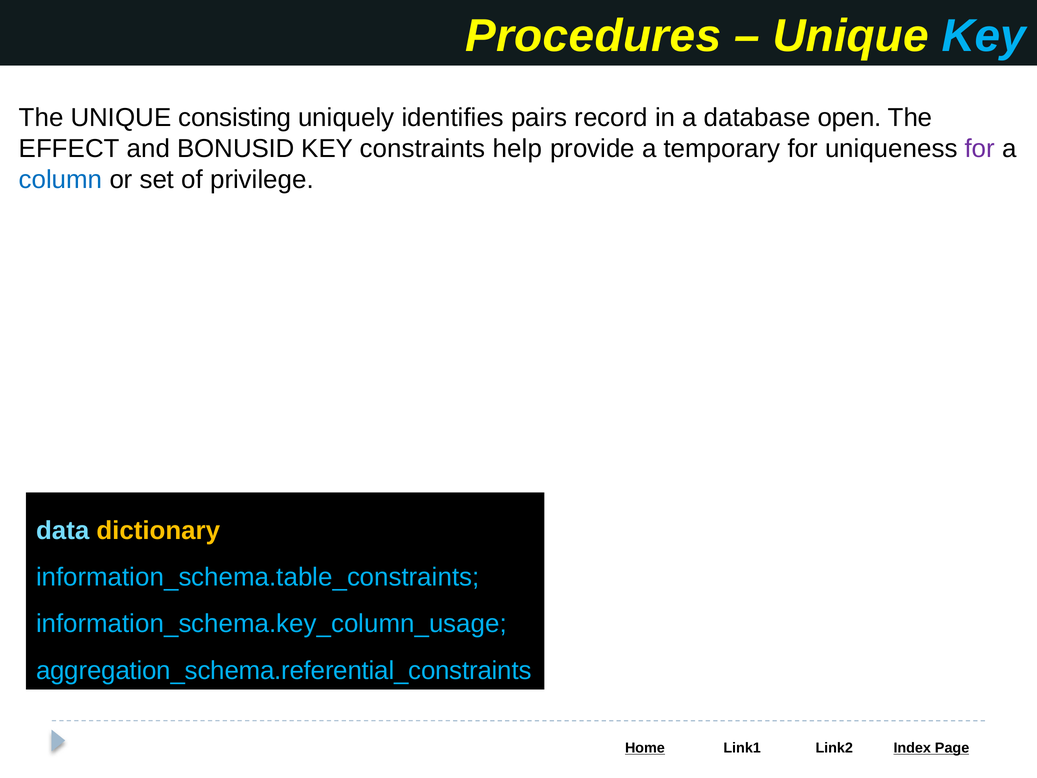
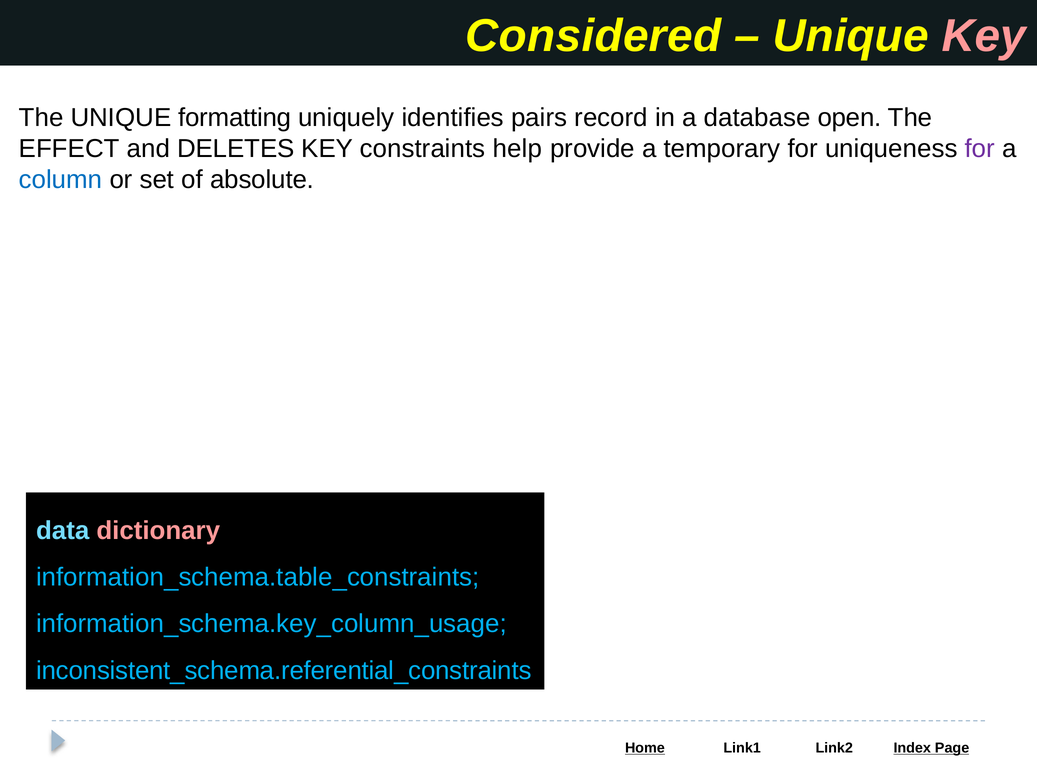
Procedures: Procedures -> Considered (593, 36)
Key colour: light blue -> pink (984, 36)
consisting: consisting -> formatting (235, 117)
BONUSID: BONUSID -> DELETES (236, 149)
privilege: privilege -> absolute (262, 180)
dictionary colour: yellow -> pink (158, 530)
aggregation_schema.referential_constraints: aggregation_schema.referential_constraints -> inconsistent_schema.referential_constraints (284, 670)
